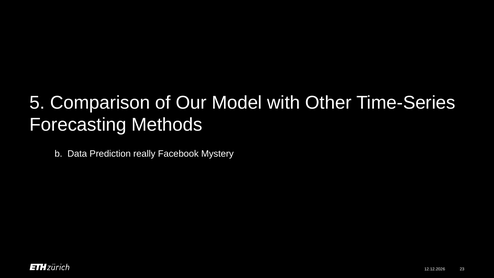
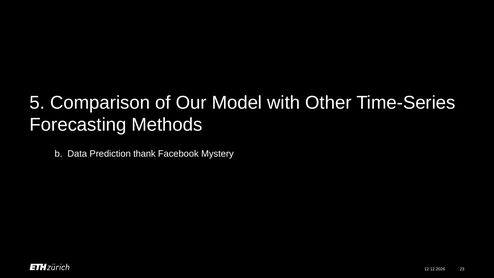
really: really -> thank (144, 154)
